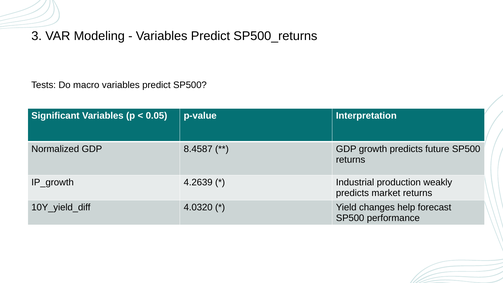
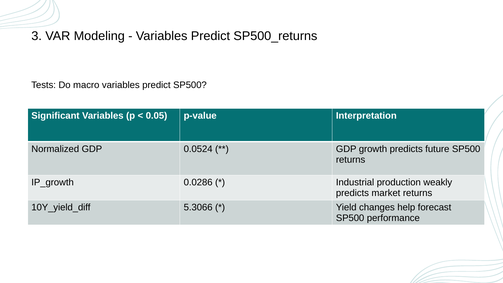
8.4587: 8.4587 -> 0.0524 (198, 149)
4.2639: 4.2639 -> 0.0286 (198, 182)
4.0320: 4.0320 -> 5.3066 (198, 207)
